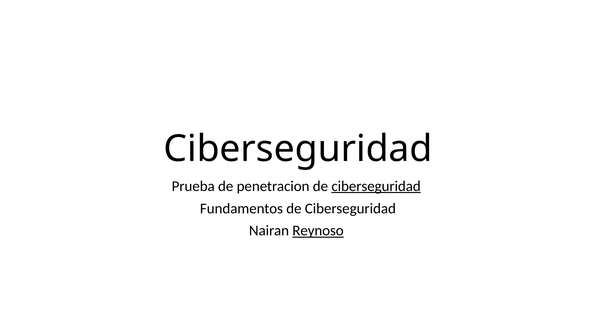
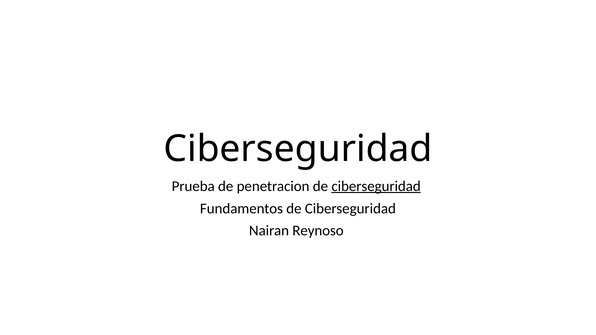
Reynoso underline: present -> none (318, 231)
